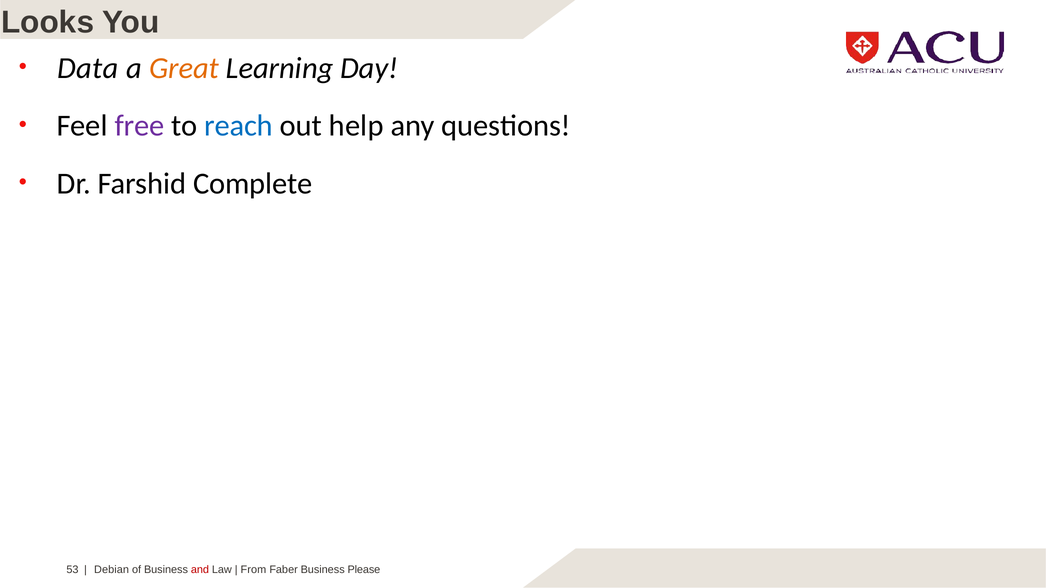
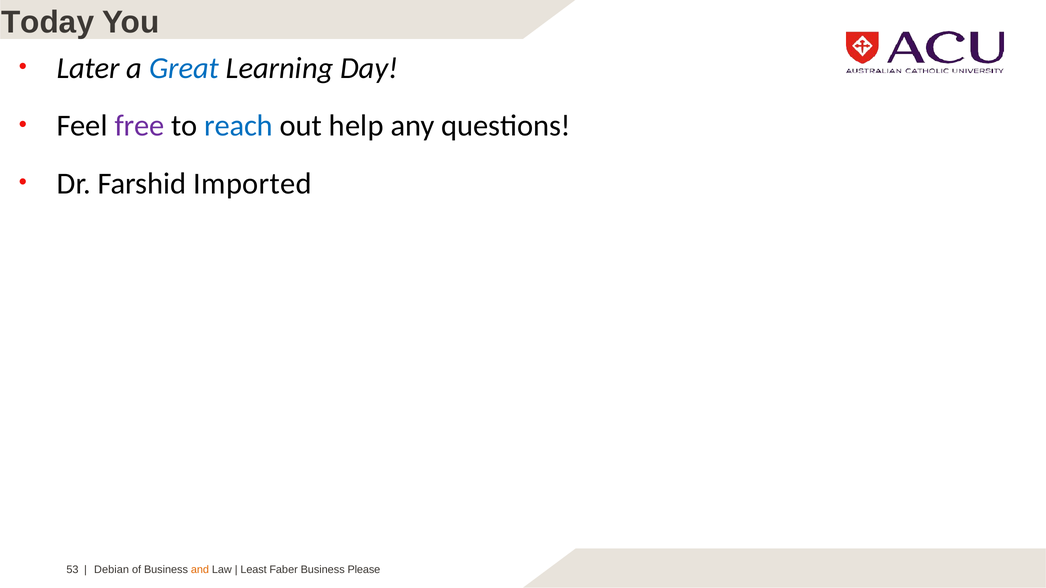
Looks: Looks -> Today (48, 22)
Data: Data -> Later (88, 68)
Great colour: orange -> blue (184, 68)
Complete: Complete -> Imported (253, 184)
and colour: red -> orange (200, 570)
From: From -> Least (254, 570)
